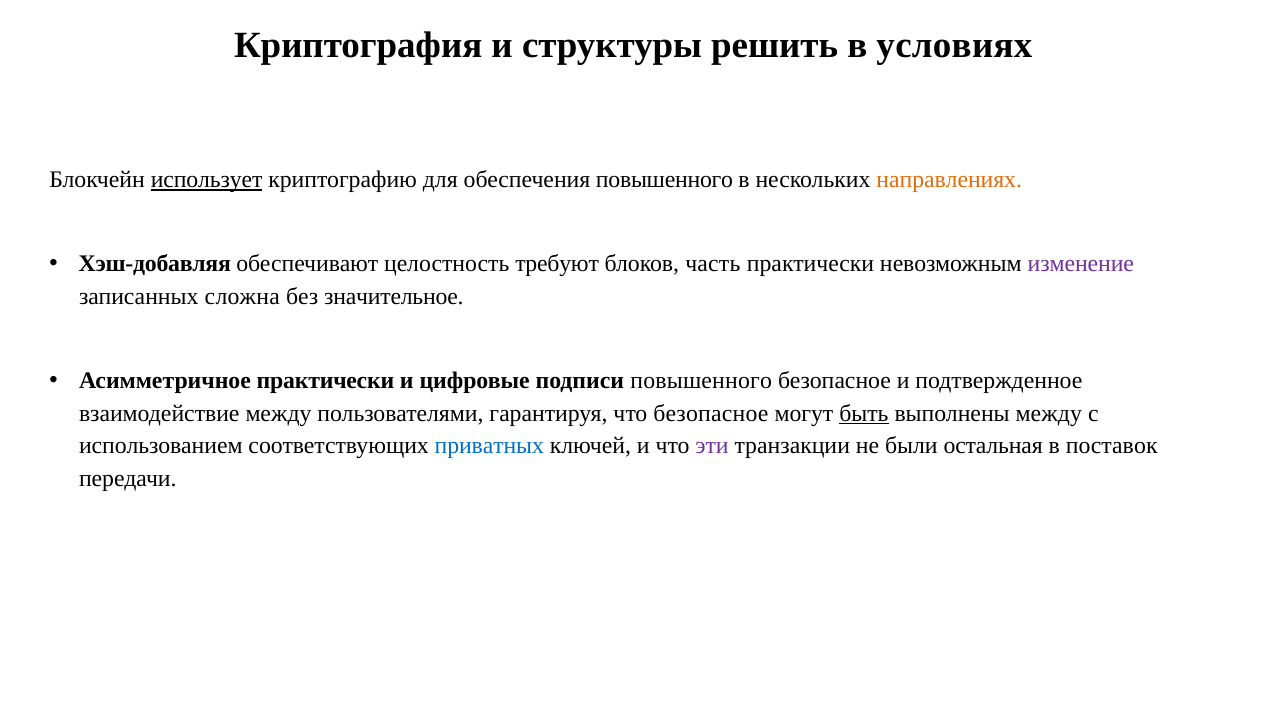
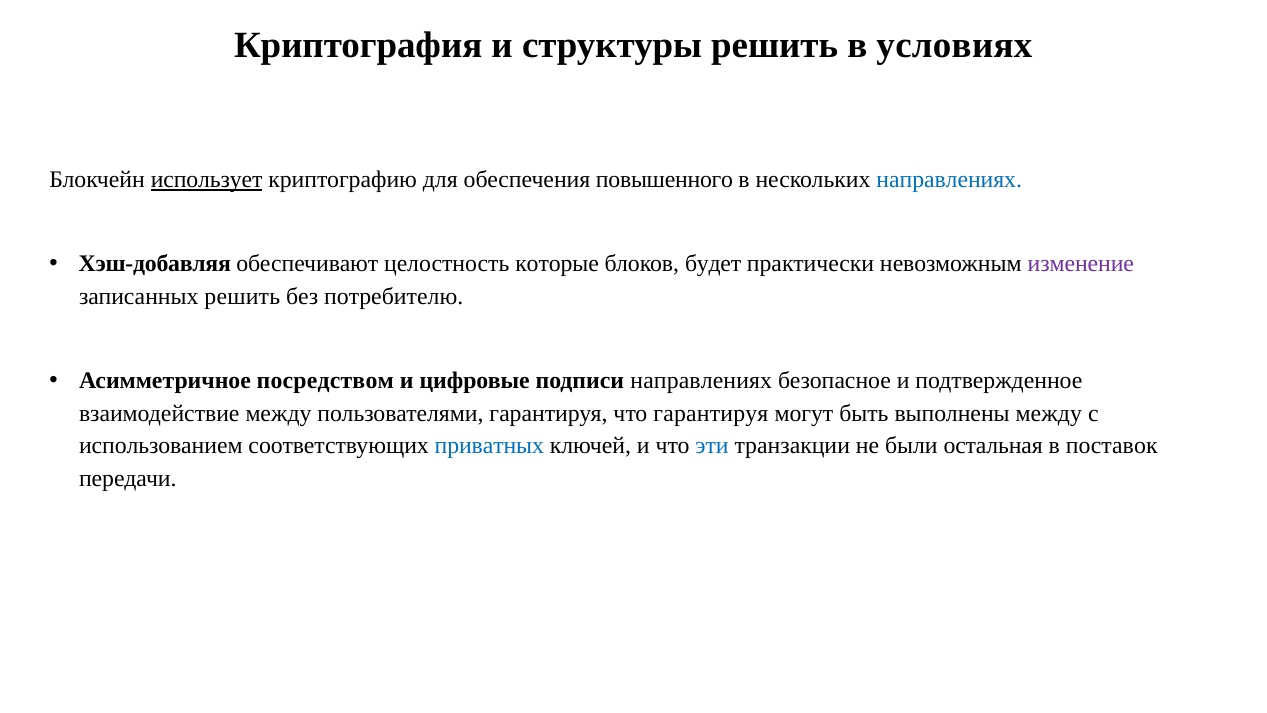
направлениях colour: orange -> blue (949, 180)
требуют: требуют -> которые (557, 264)
часть: часть -> будет (713, 264)
записанных сложна: сложна -> решить (242, 296)
значительное: значительное -> потребителю (394, 296)
Асимметричное практически: практически -> посредством (325, 380)
подписи повышенного: повышенного -> направлениях (701, 380)
что безопасное: безопасное -> гарантируя (711, 413)
быть underline: present -> none (864, 413)
эти colour: purple -> blue (712, 446)
